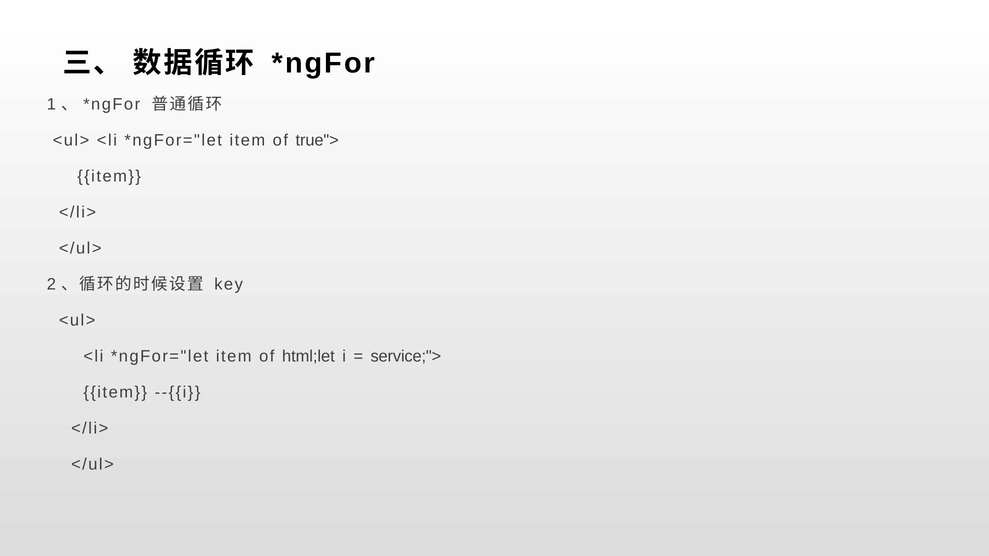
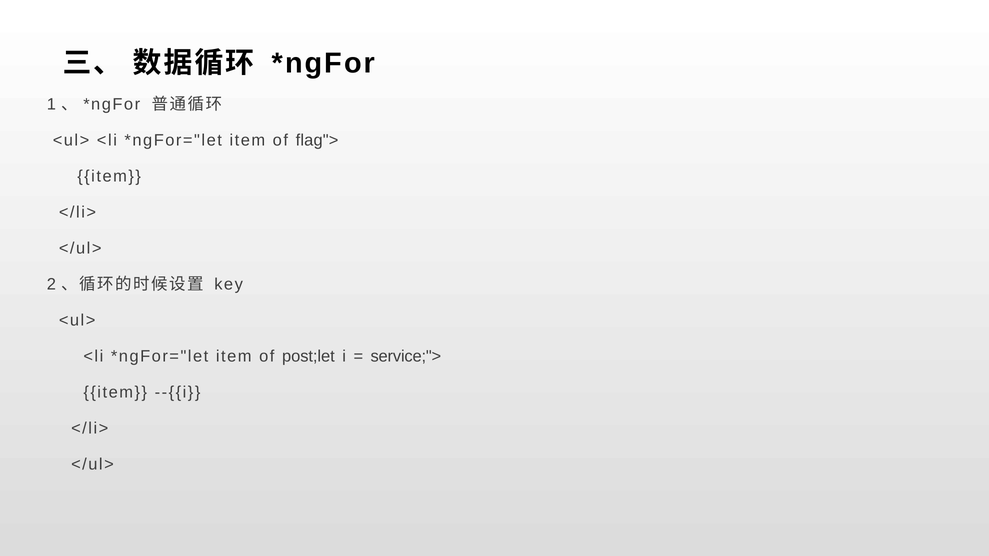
true">: true"> -> flag"> (317, 141)
html;let: html;let -> post;let (308, 357)
